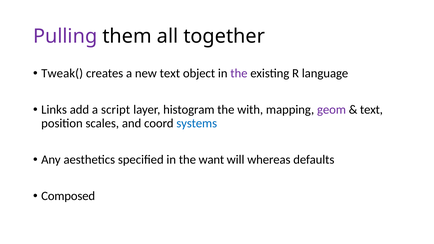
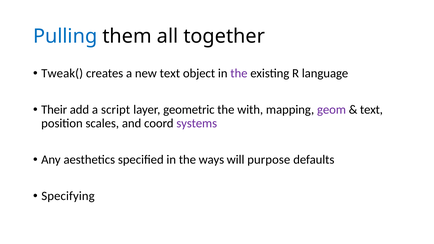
Pulling colour: purple -> blue (65, 36)
Links: Links -> Their (54, 110)
histogram: histogram -> geometric (189, 110)
systems colour: blue -> purple (197, 123)
want: want -> ways (211, 160)
whereas: whereas -> purpose (269, 160)
Composed: Composed -> Specifying (68, 196)
